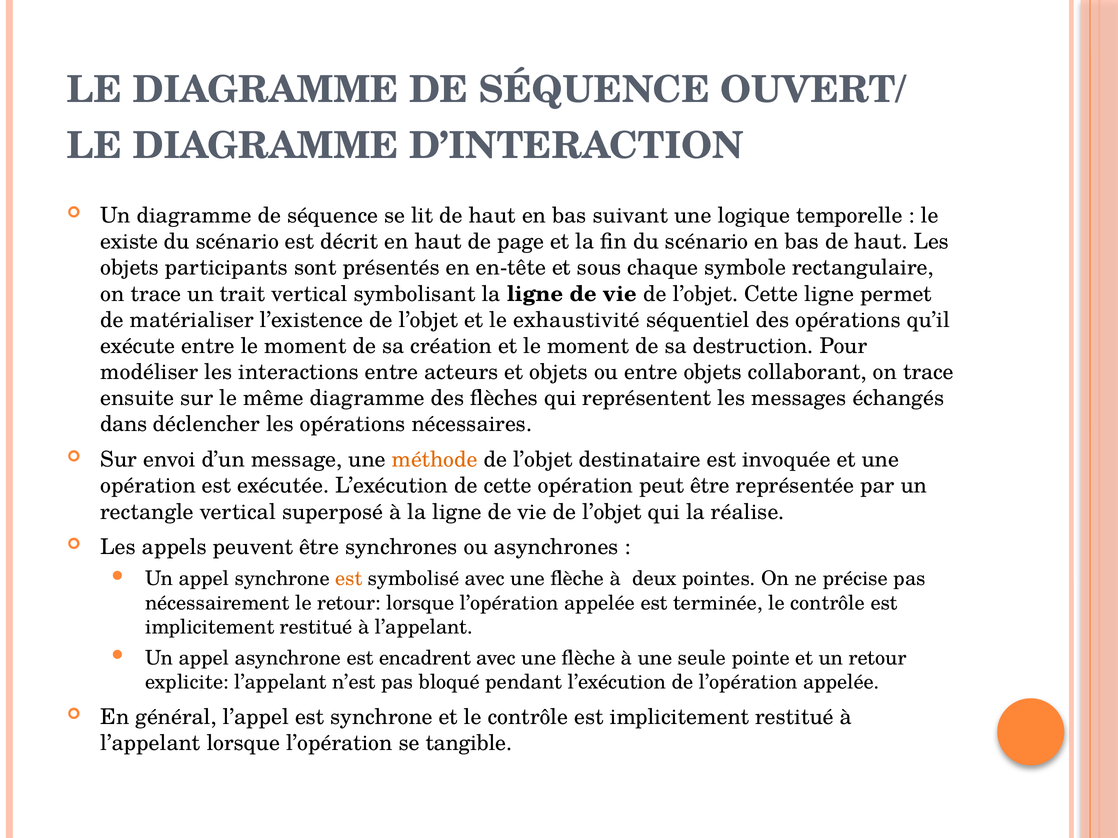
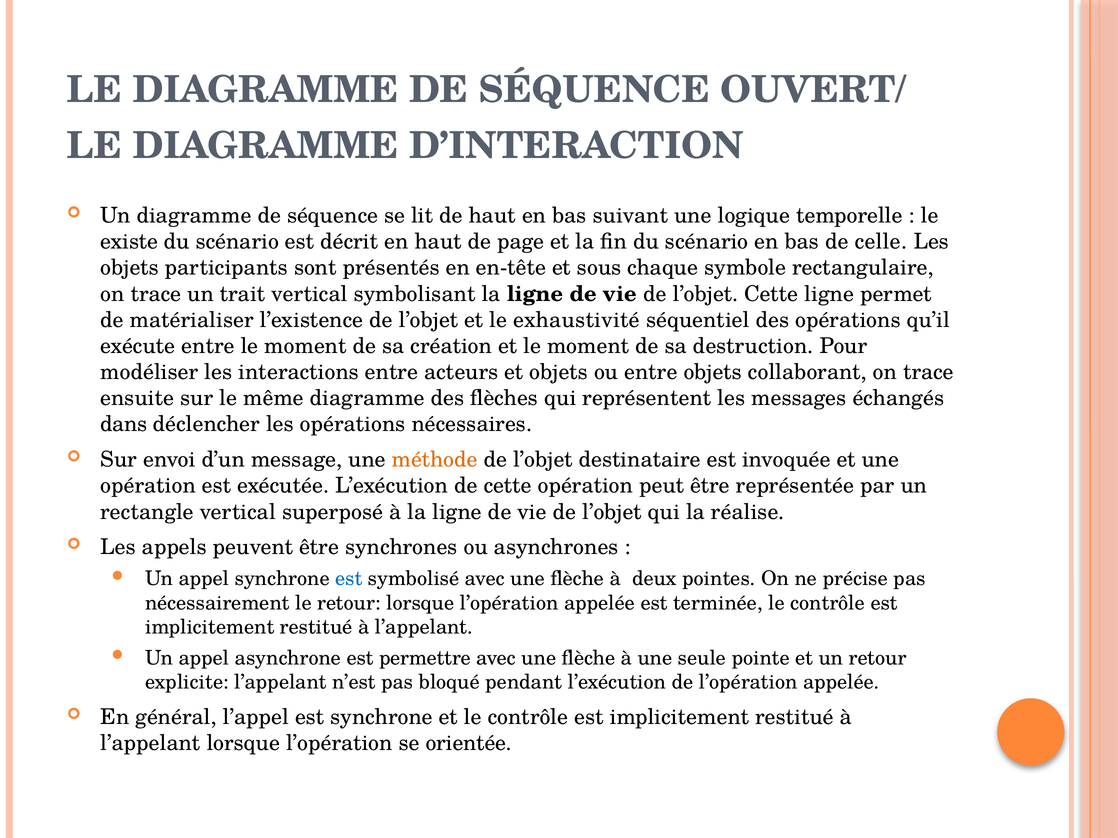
bas de haut: haut -> celle (881, 242)
est colour: orange -> blue (349, 579)
encadrent: encadrent -> permettre (425, 658)
tangible: tangible -> orientée (469, 743)
